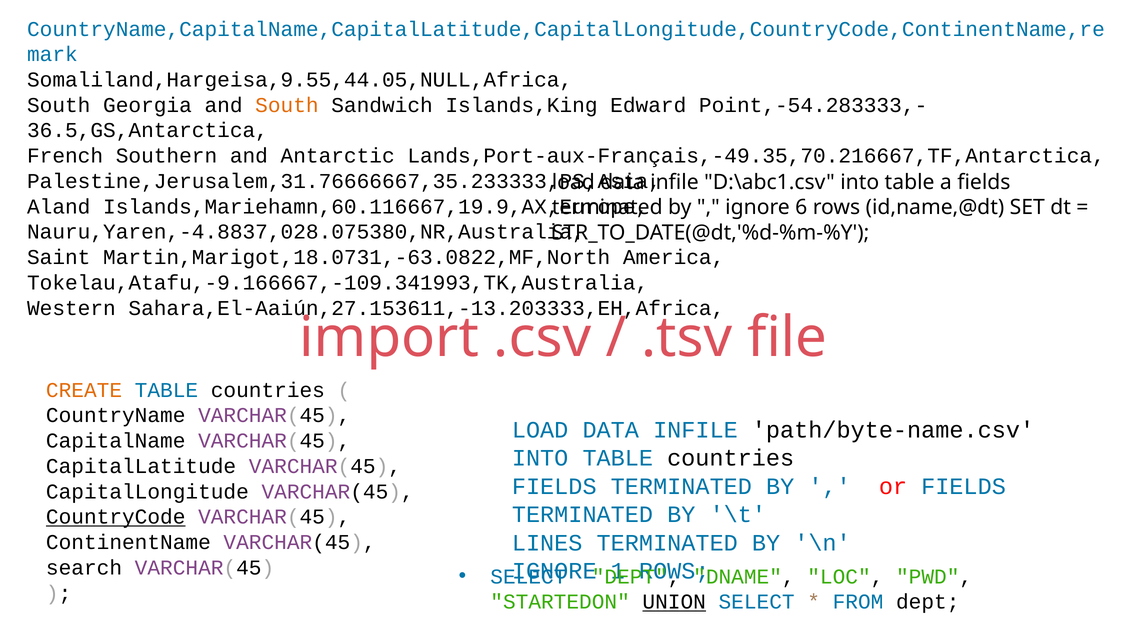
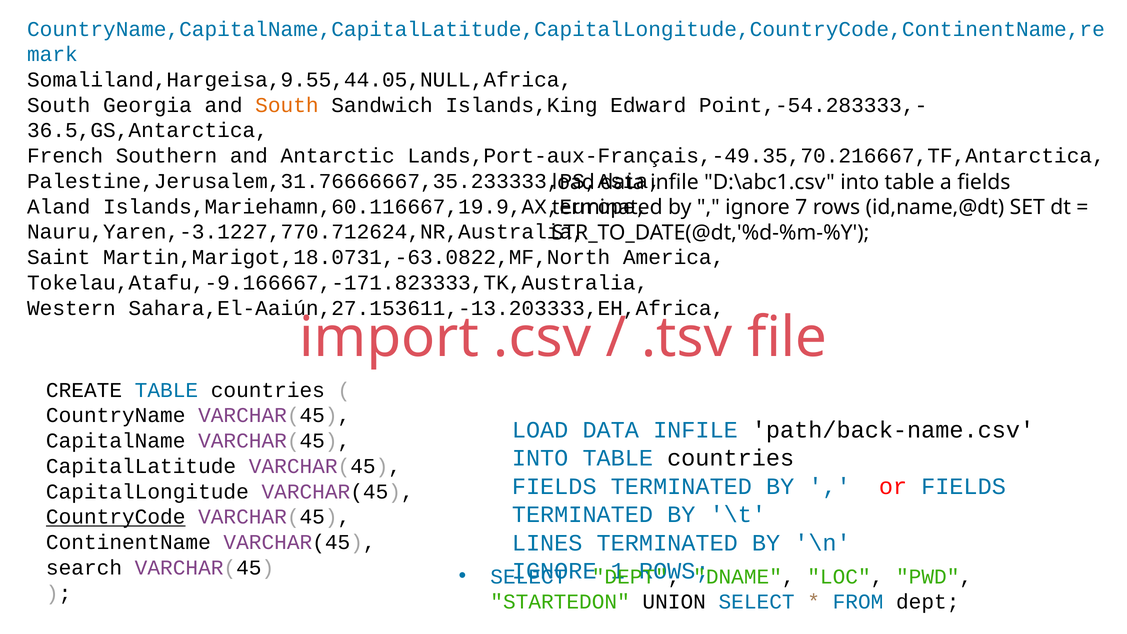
6: 6 -> 7 (801, 207)
Nauru,Yaren,-4.8837,028.075380,NR,Australia: Nauru,Yaren,-4.8837,028.075380,NR,Australia -> Nauru,Yaren,-3.1227,770.712624,NR,Australia (306, 232)
Tokelau,Atafu,-9.166667,-109.341993,TK,Australia: Tokelau,Atafu,-9.166667,-109.341993,TK,Australia -> Tokelau,Atafu,-9.166667,-171.823333,TK,Australia (338, 283)
CREATE colour: orange -> black (84, 390)
path/byte-name.csv: path/byte-name.csv -> path/back-name.csv (893, 430)
UNION underline: present -> none (674, 602)
